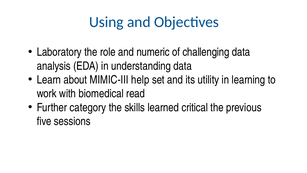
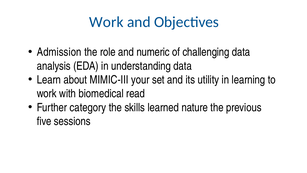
Using: Using -> Work (106, 22)
Laboratory: Laboratory -> Admission (59, 52)
help: help -> your (140, 80)
critical: critical -> nature (195, 107)
